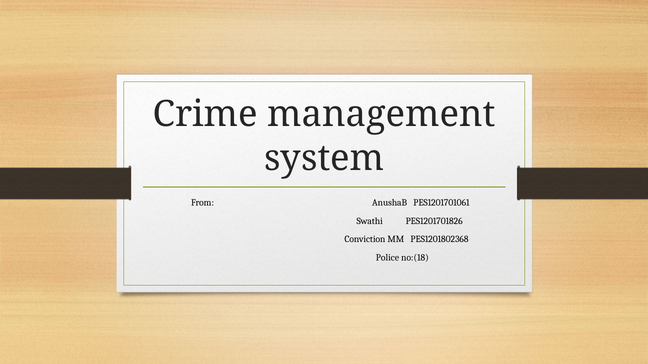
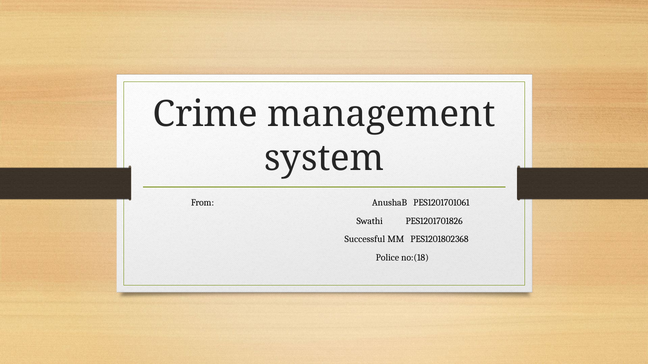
Conviction: Conviction -> Successful (365, 240)
